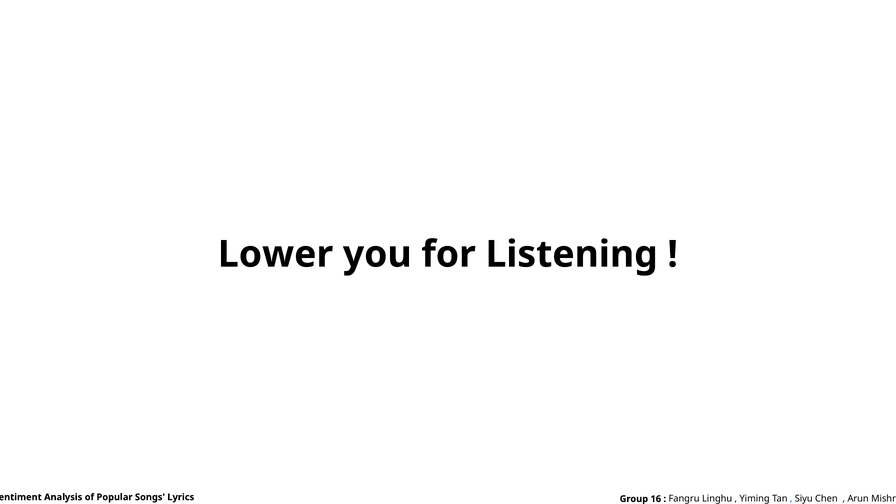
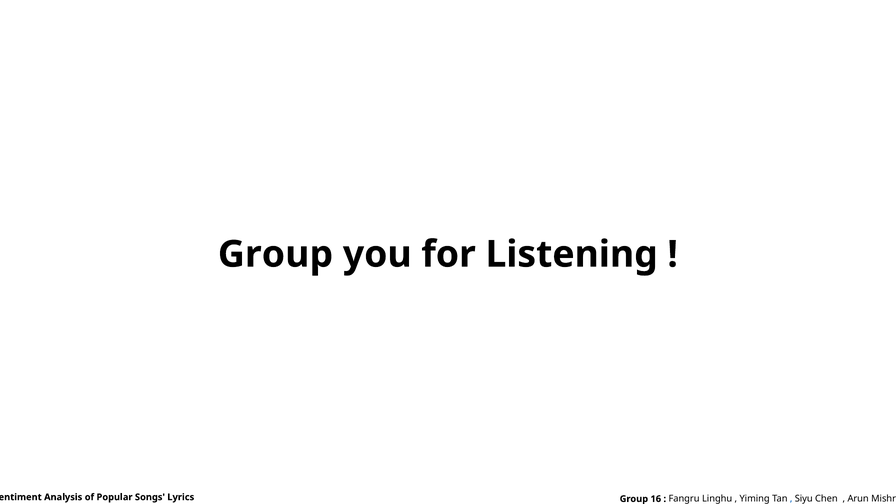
Lower: Lower -> Group (275, 254)
